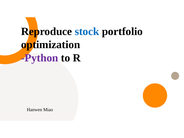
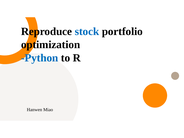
Python colour: purple -> blue (40, 58)
